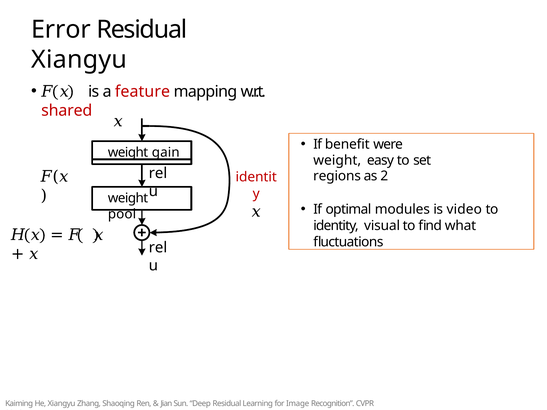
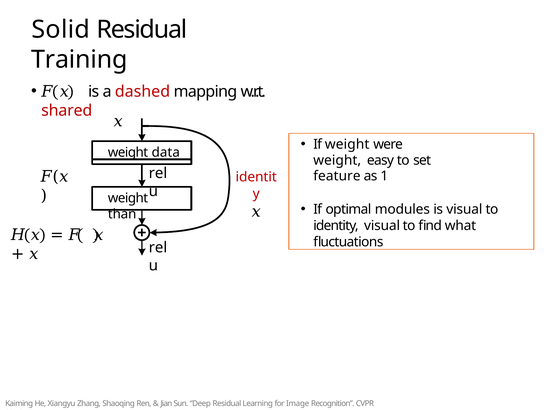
Error: Error -> Solid (61, 30)
Xiangyu: Xiangyu -> Training (79, 60)
feature: feature -> dashed (142, 91)
If benefit: benefit -> weight (347, 144)
gain: gain -> data (166, 152)
regions: regions -> feature (337, 176)
2: 2 -> 1 (384, 176)
is video: video -> visual (464, 209)
pool: pool -> than (122, 214)
